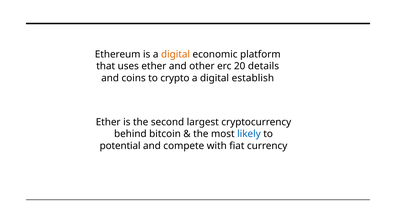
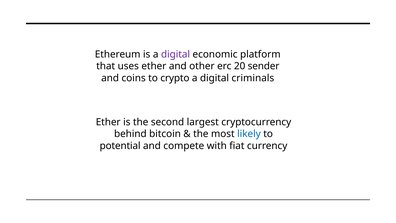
digital colour: orange -> purple (176, 54)
details: details -> sender (264, 66)
establish: establish -> criminals (253, 78)
